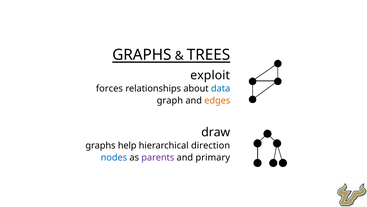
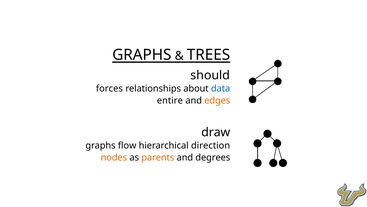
exploit: exploit -> should (210, 75)
graph: graph -> entire (170, 100)
help: help -> flow (127, 145)
nodes colour: blue -> orange (114, 157)
parents colour: purple -> orange (158, 157)
primary: primary -> degrees (213, 157)
